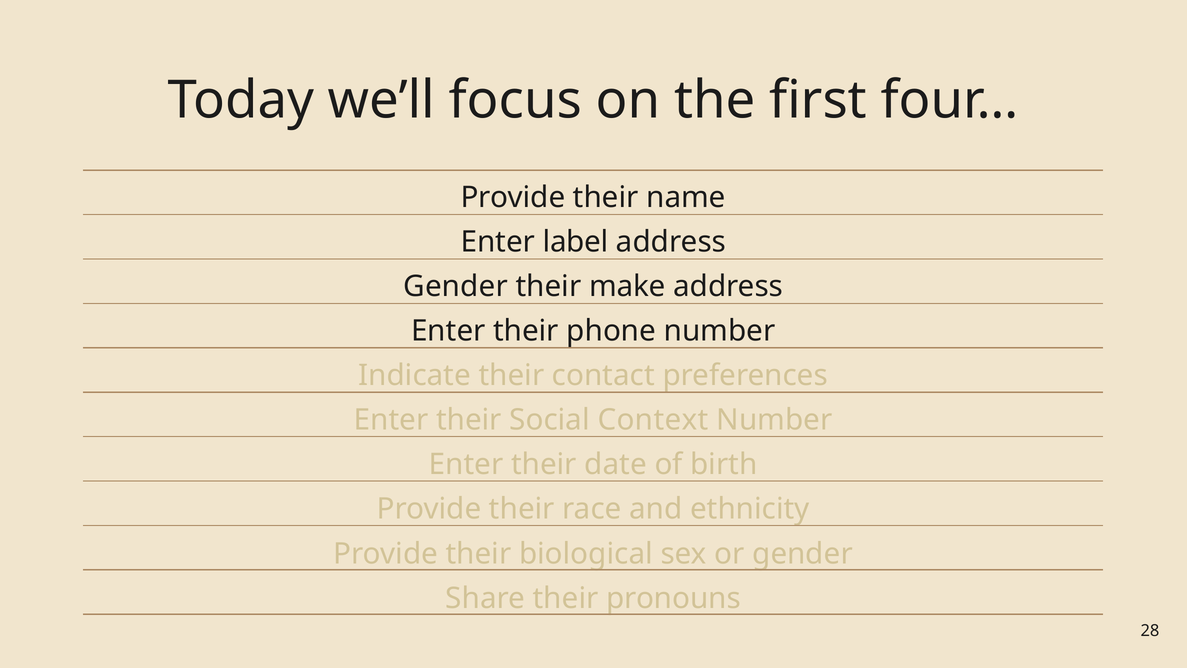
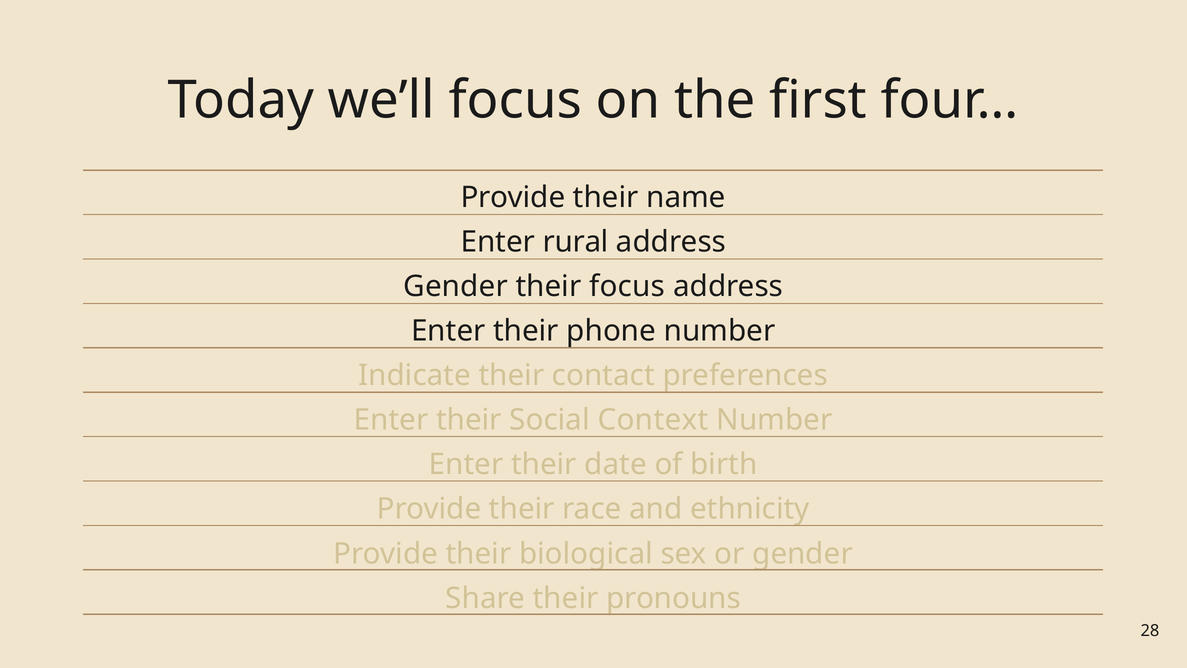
label: label -> rural (576, 242)
their make: make -> focus (627, 287)
